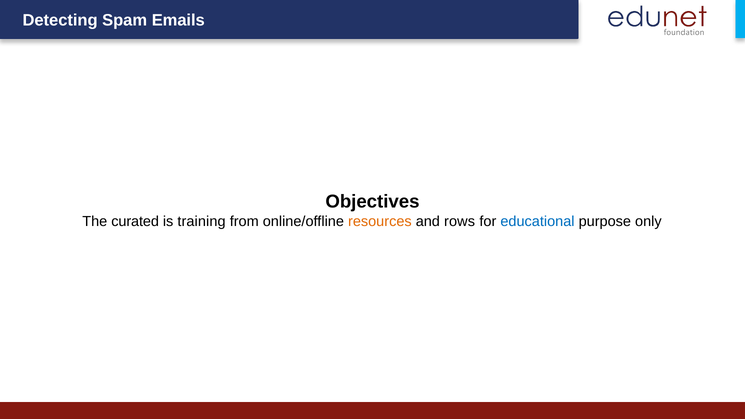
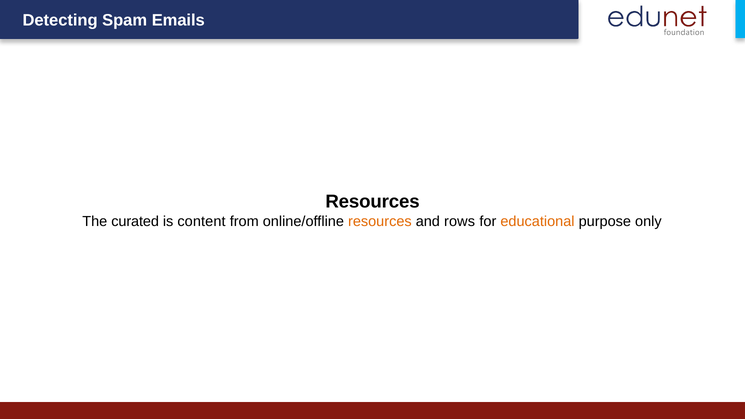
Objectives: Objectives -> Resources (373, 202)
training: training -> content (202, 221)
educational colour: blue -> orange (537, 221)
